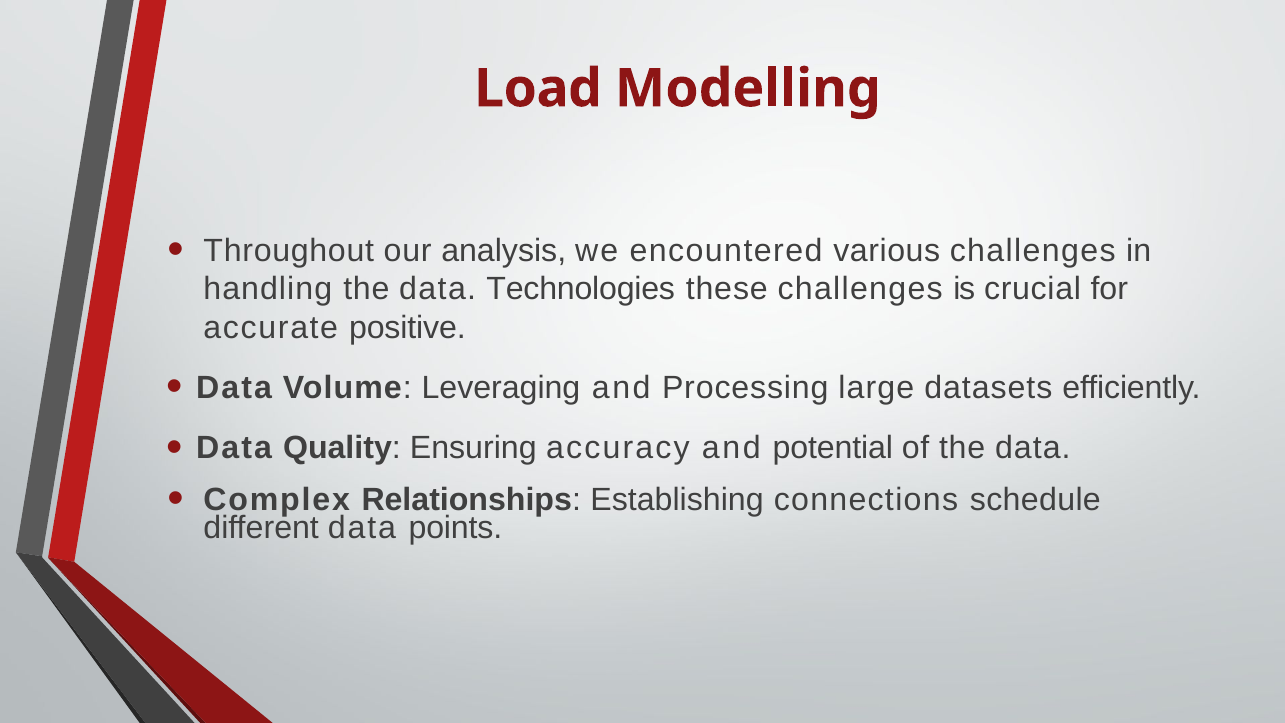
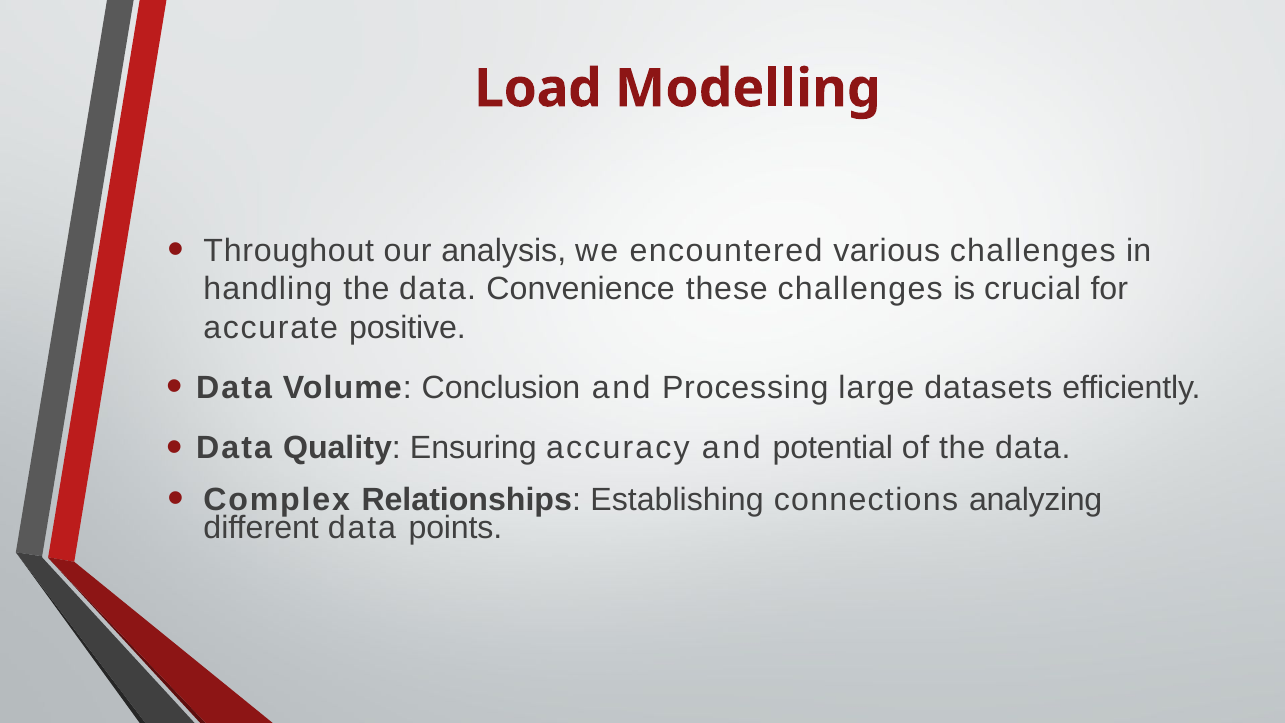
Technologies: Technologies -> Convenience (581, 289)
Leveraging: Leveraging -> Conclusion (501, 387)
schedule: schedule -> analyzing (1036, 499)
